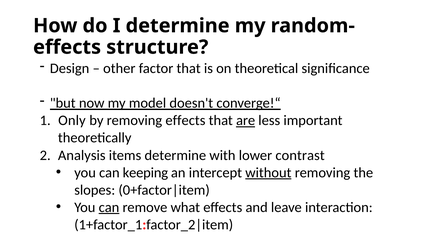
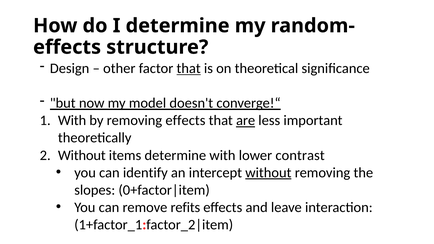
that underline: none -> present (189, 69)
Only: Only -> With (72, 121)
Analysis: Analysis -> Without (82, 155)
keeping: keeping -> identify (145, 173)
can underline: present -> none (109, 207)
what: what -> refits (185, 207)
